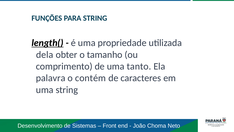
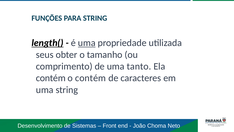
uma underline: none -> present (87, 43)
dela: dela -> seus (45, 54)
palavra: palavra -> contém (51, 78)
